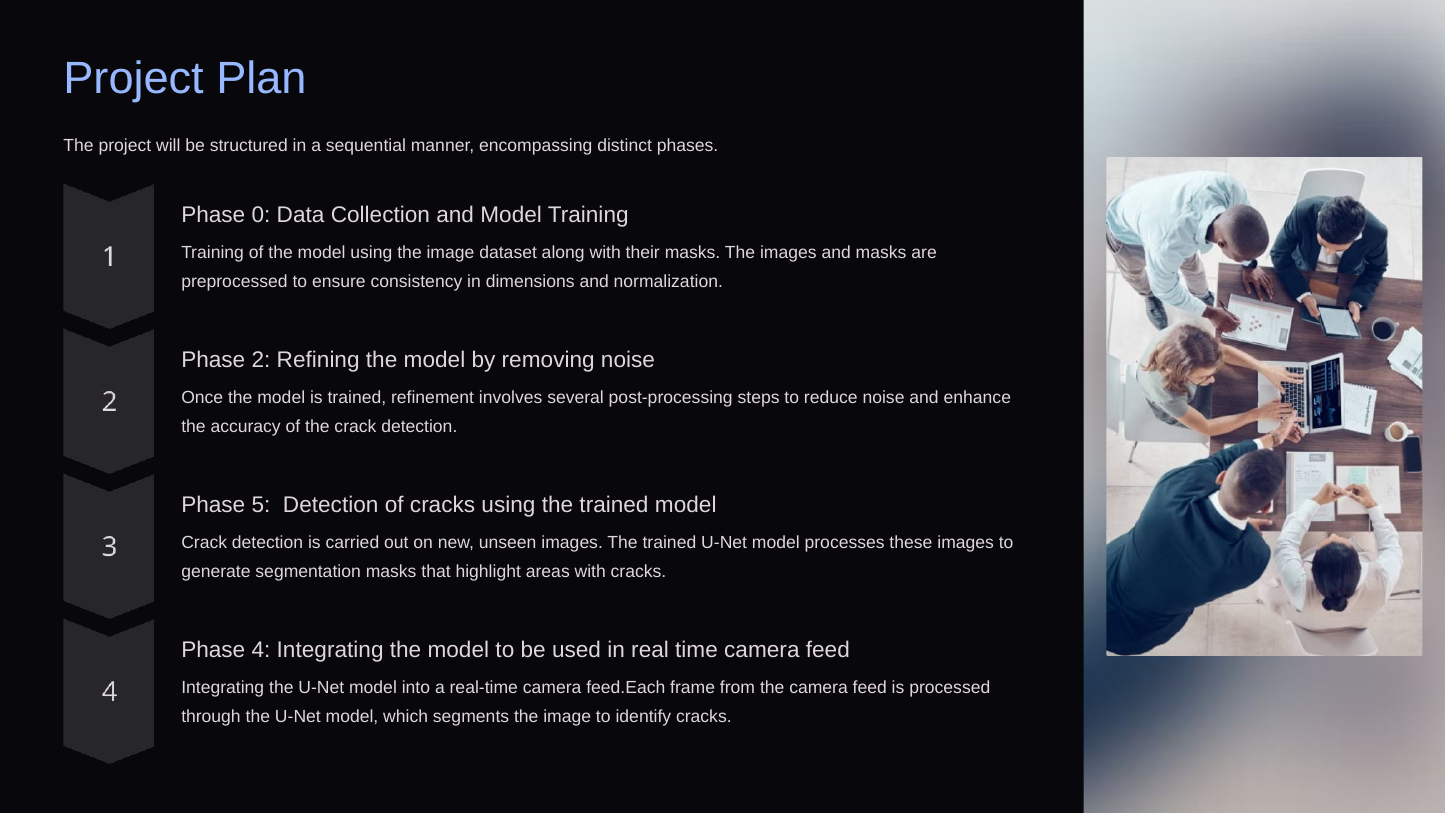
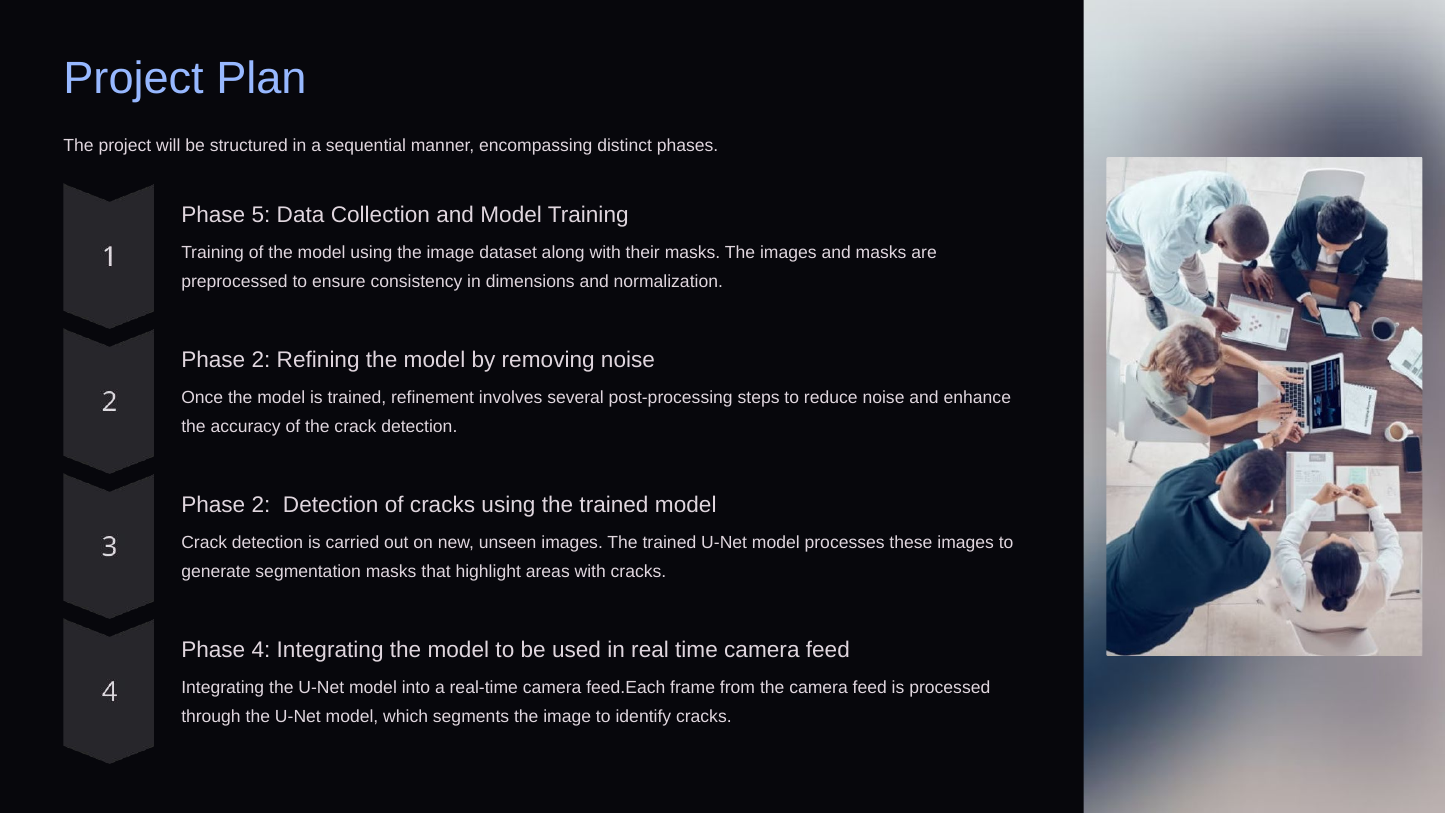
0: 0 -> 5 (261, 215)
5: 5 -> 2 (261, 505)
